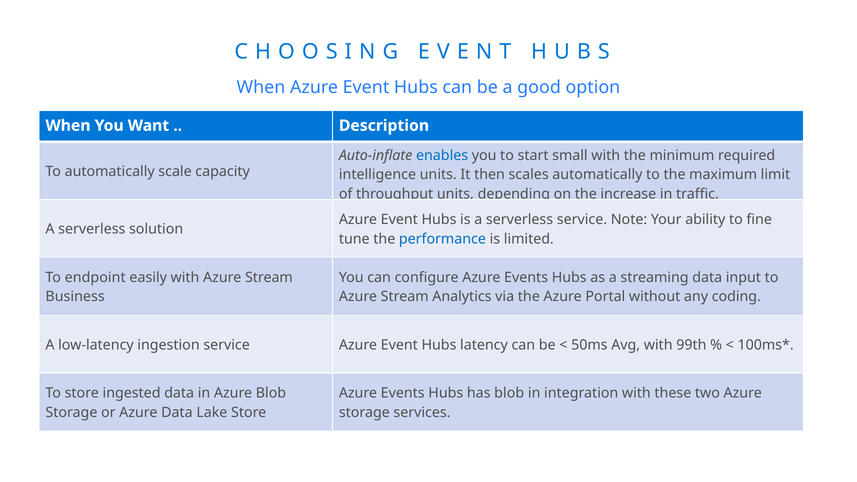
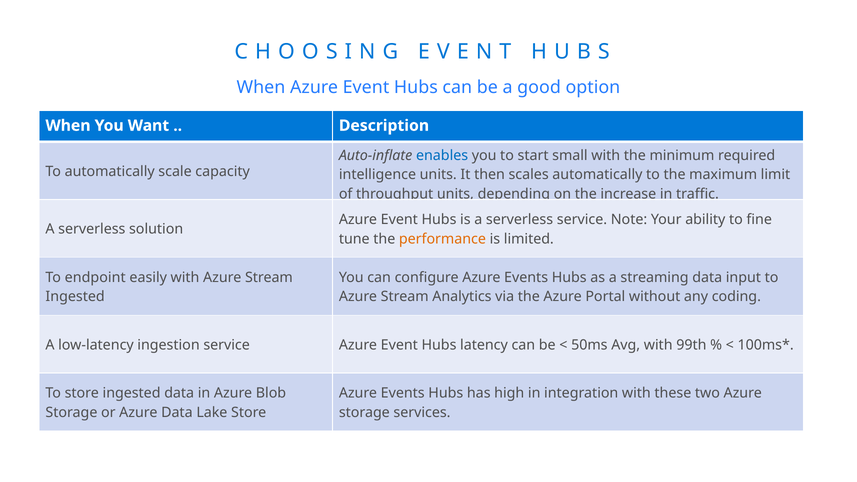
performance colour: blue -> orange (442, 239)
Business: Business -> Ingested (75, 297)
has blob: blob -> high (509, 393)
